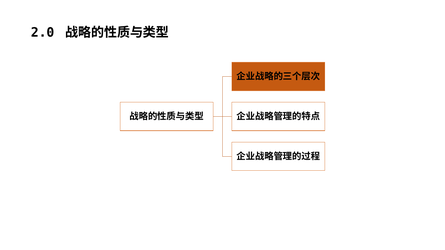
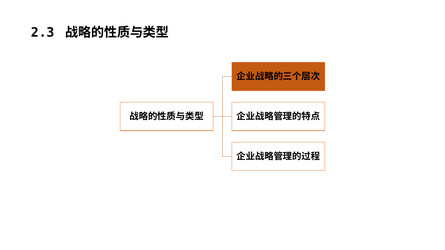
2.0: 2.0 -> 2.3 (43, 32)
